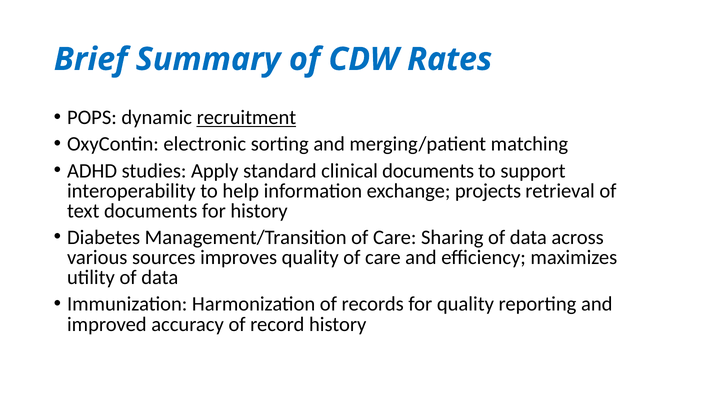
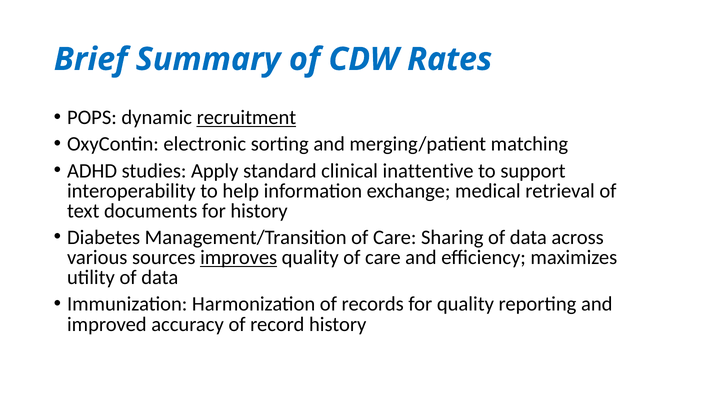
clinical documents: documents -> inattentive (428, 171)
projects: projects -> medical (488, 191)
improves underline: none -> present (239, 258)
